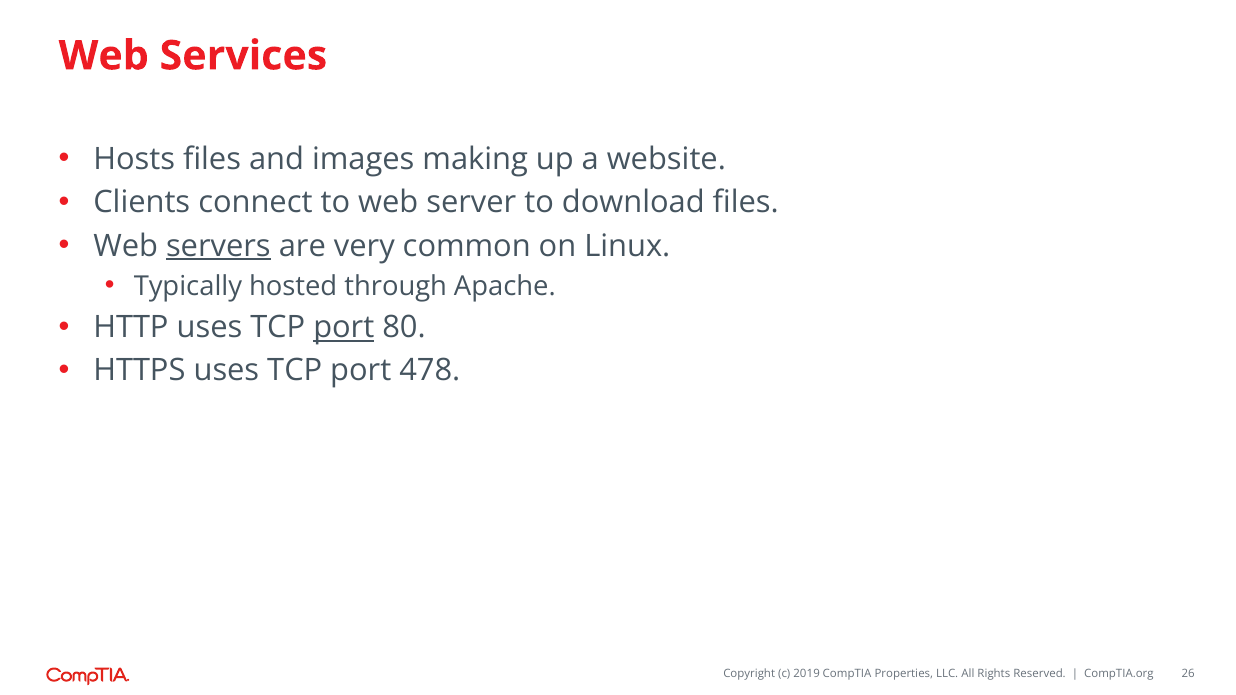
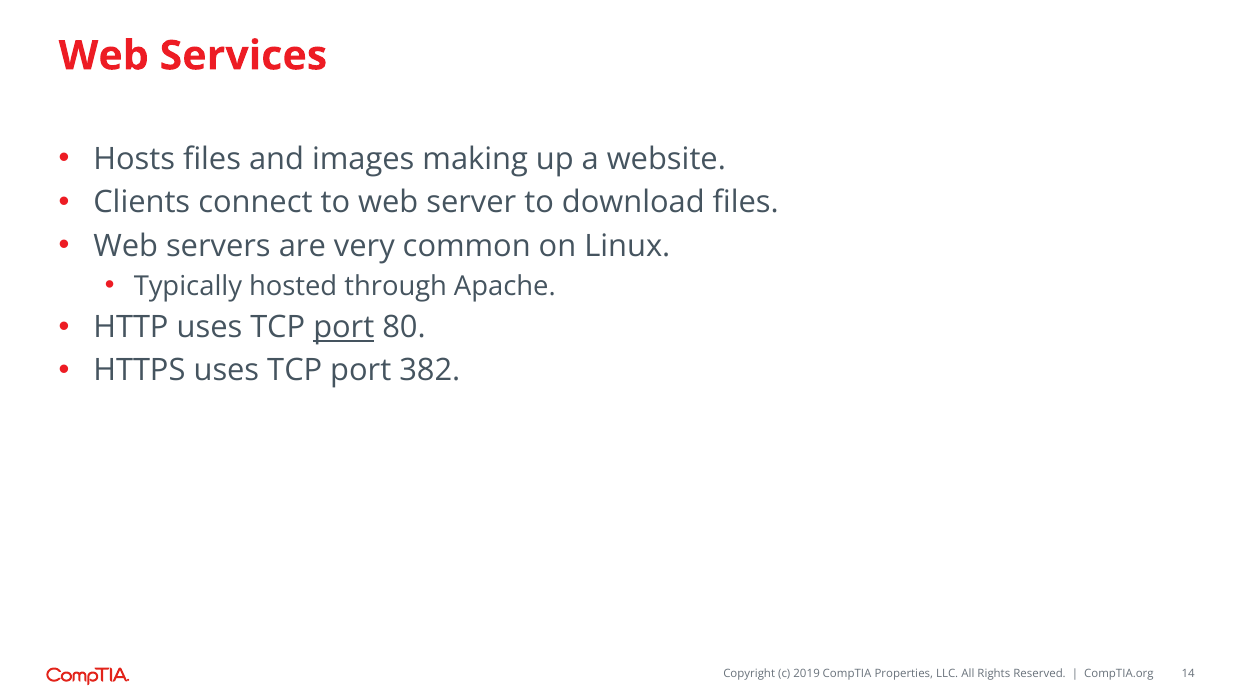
servers underline: present -> none (218, 246)
478: 478 -> 382 (430, 371)
26: 26 -> 14 (1188, 673)
